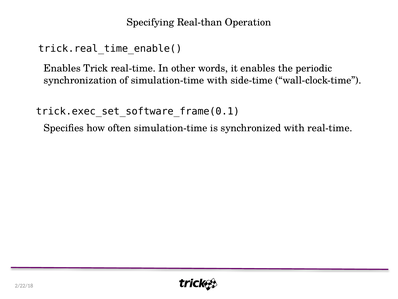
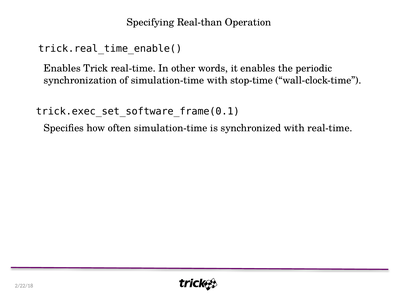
side-time: side-time -> stop-time (252, 80)
